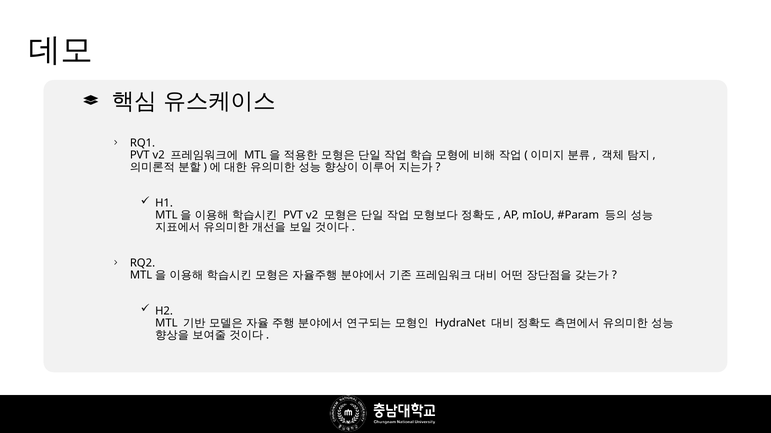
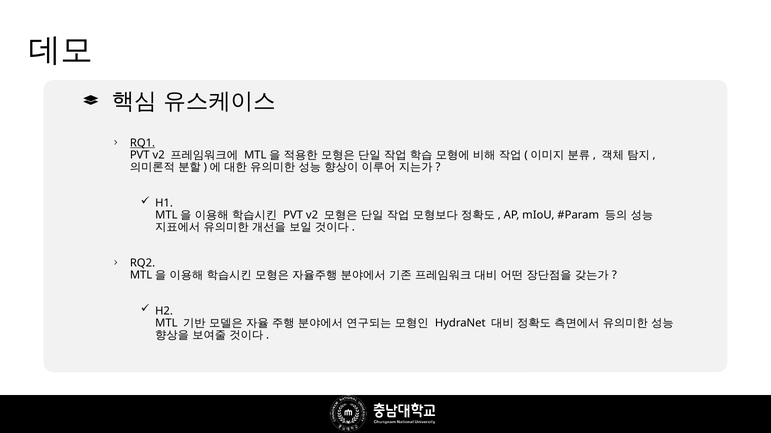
RQ1 underline: none -> present (143, 143)
